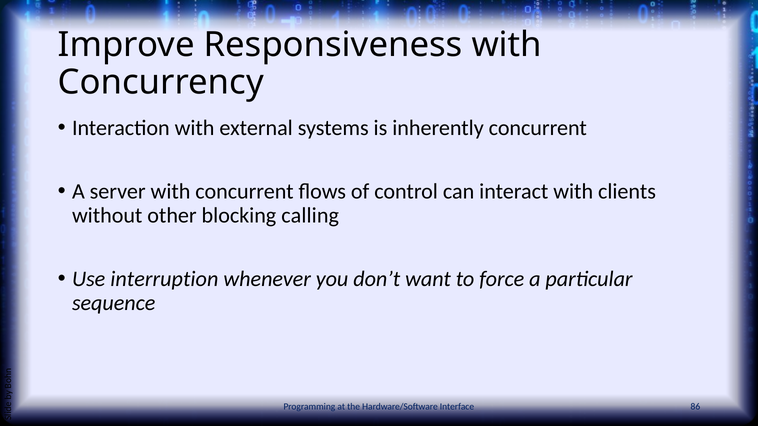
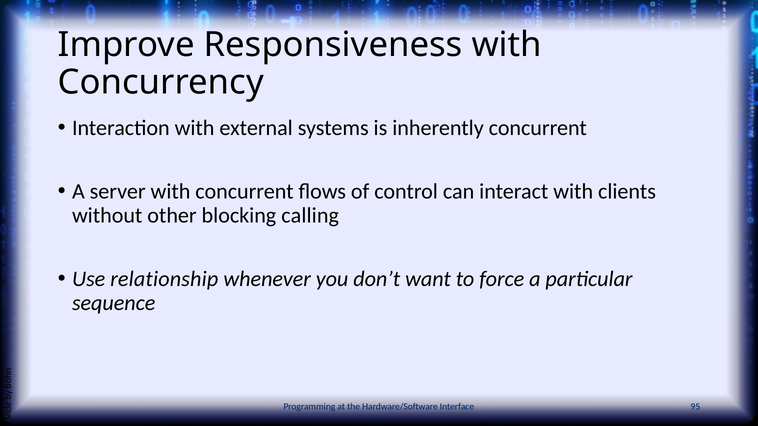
interruption: interruption -> relationship (164, 279)
86: 86 -> 95 (695, 407)
